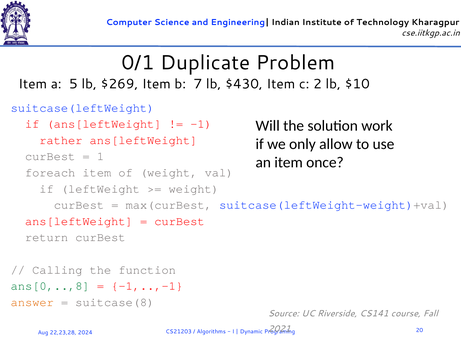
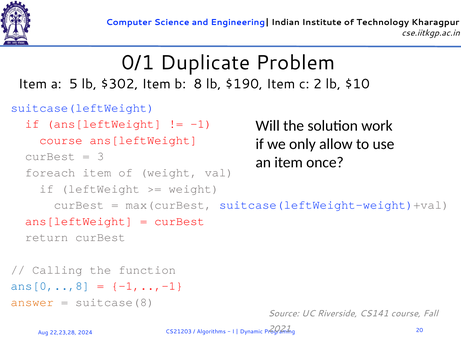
$269: $269 -> $302 (119, 84)
7: 7 -> 8 (198, 84)
$430: $430 -> $190 (244, 84)
rather: rather -> course (61, 140)
1: 1 -> 3 (101, 157)
ans[0,..,8 colour: green -> blue (50, 287)
